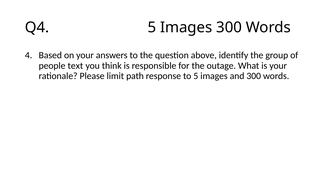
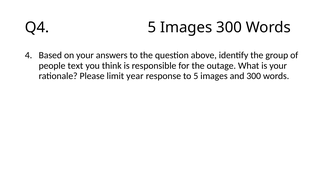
path: path -> year (135, 76)
